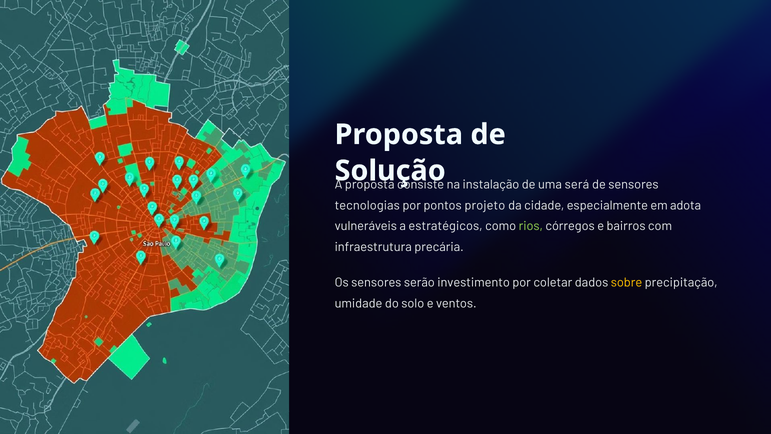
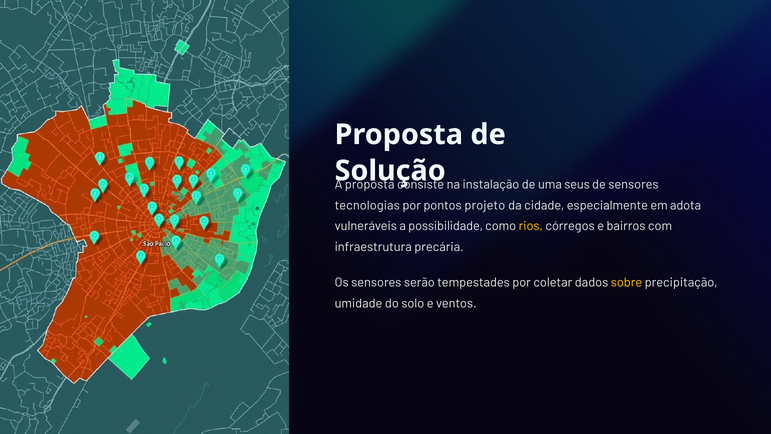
será: será -> seus (577, 184)
estratégicos: estratégicos -> possibilidade (446, 226)
rios colour: light green -> yellow (531, 226)
investimento: investimento -> tempestades (474, 282)
